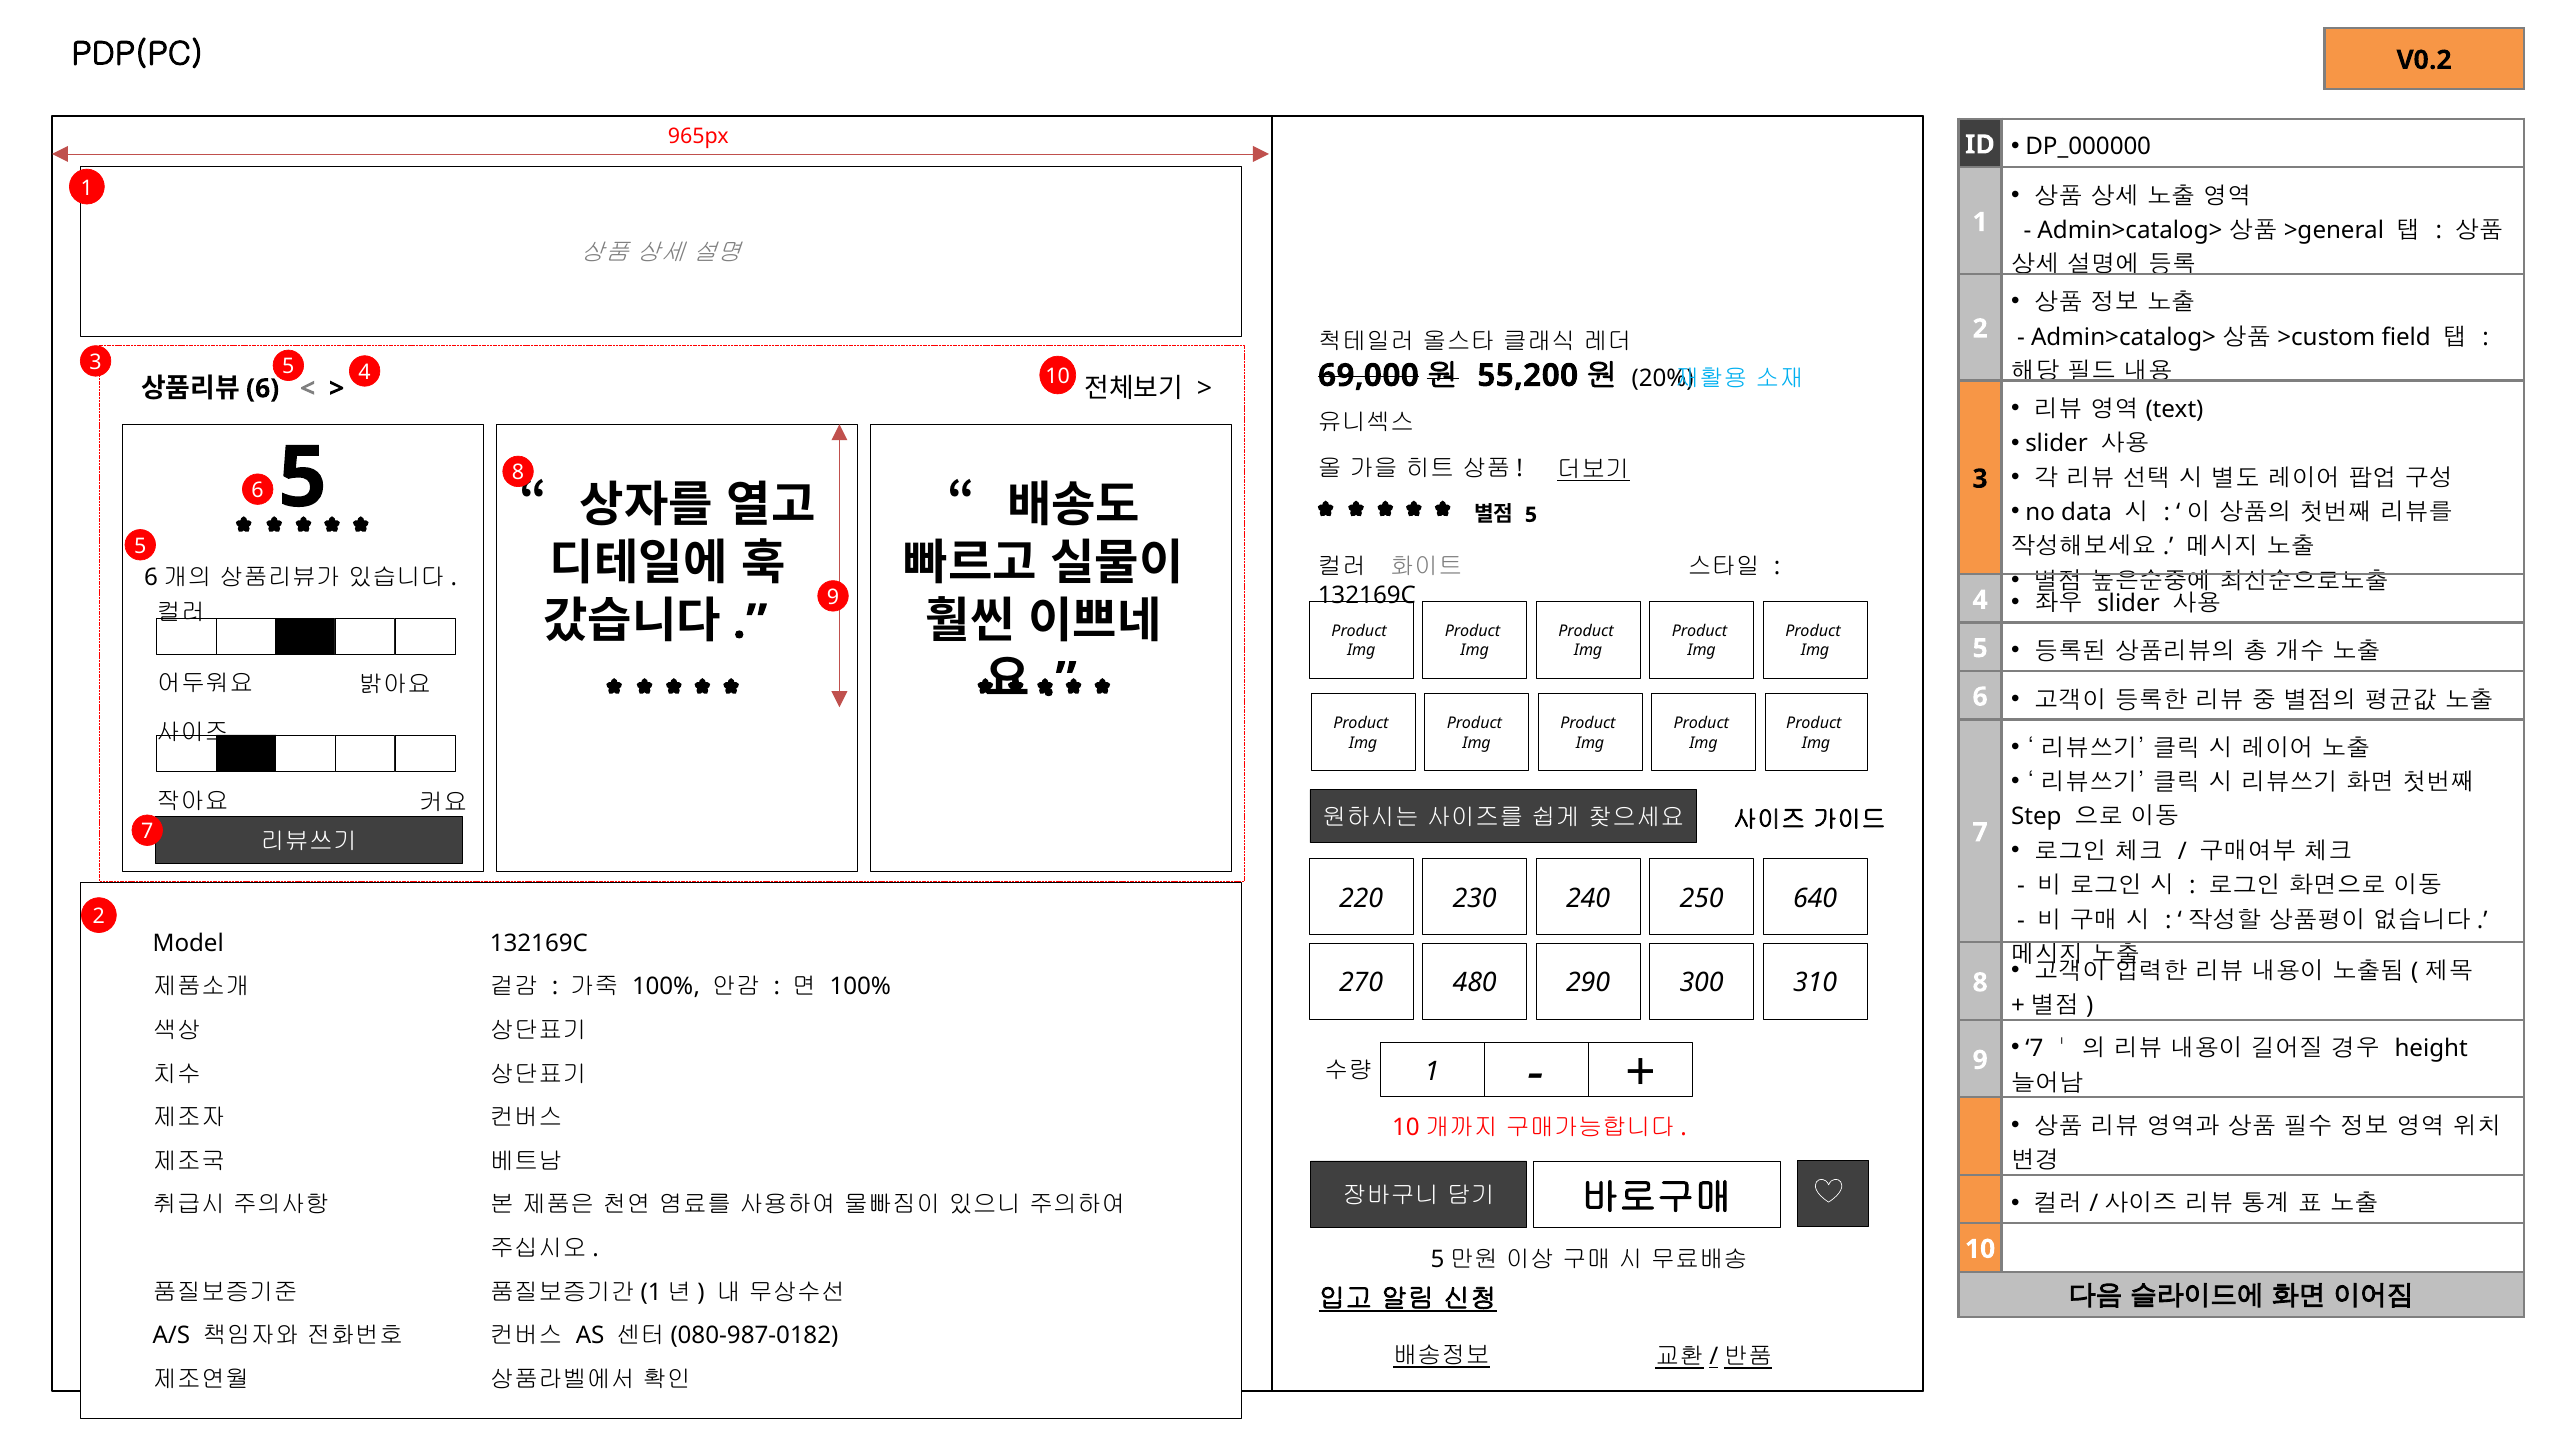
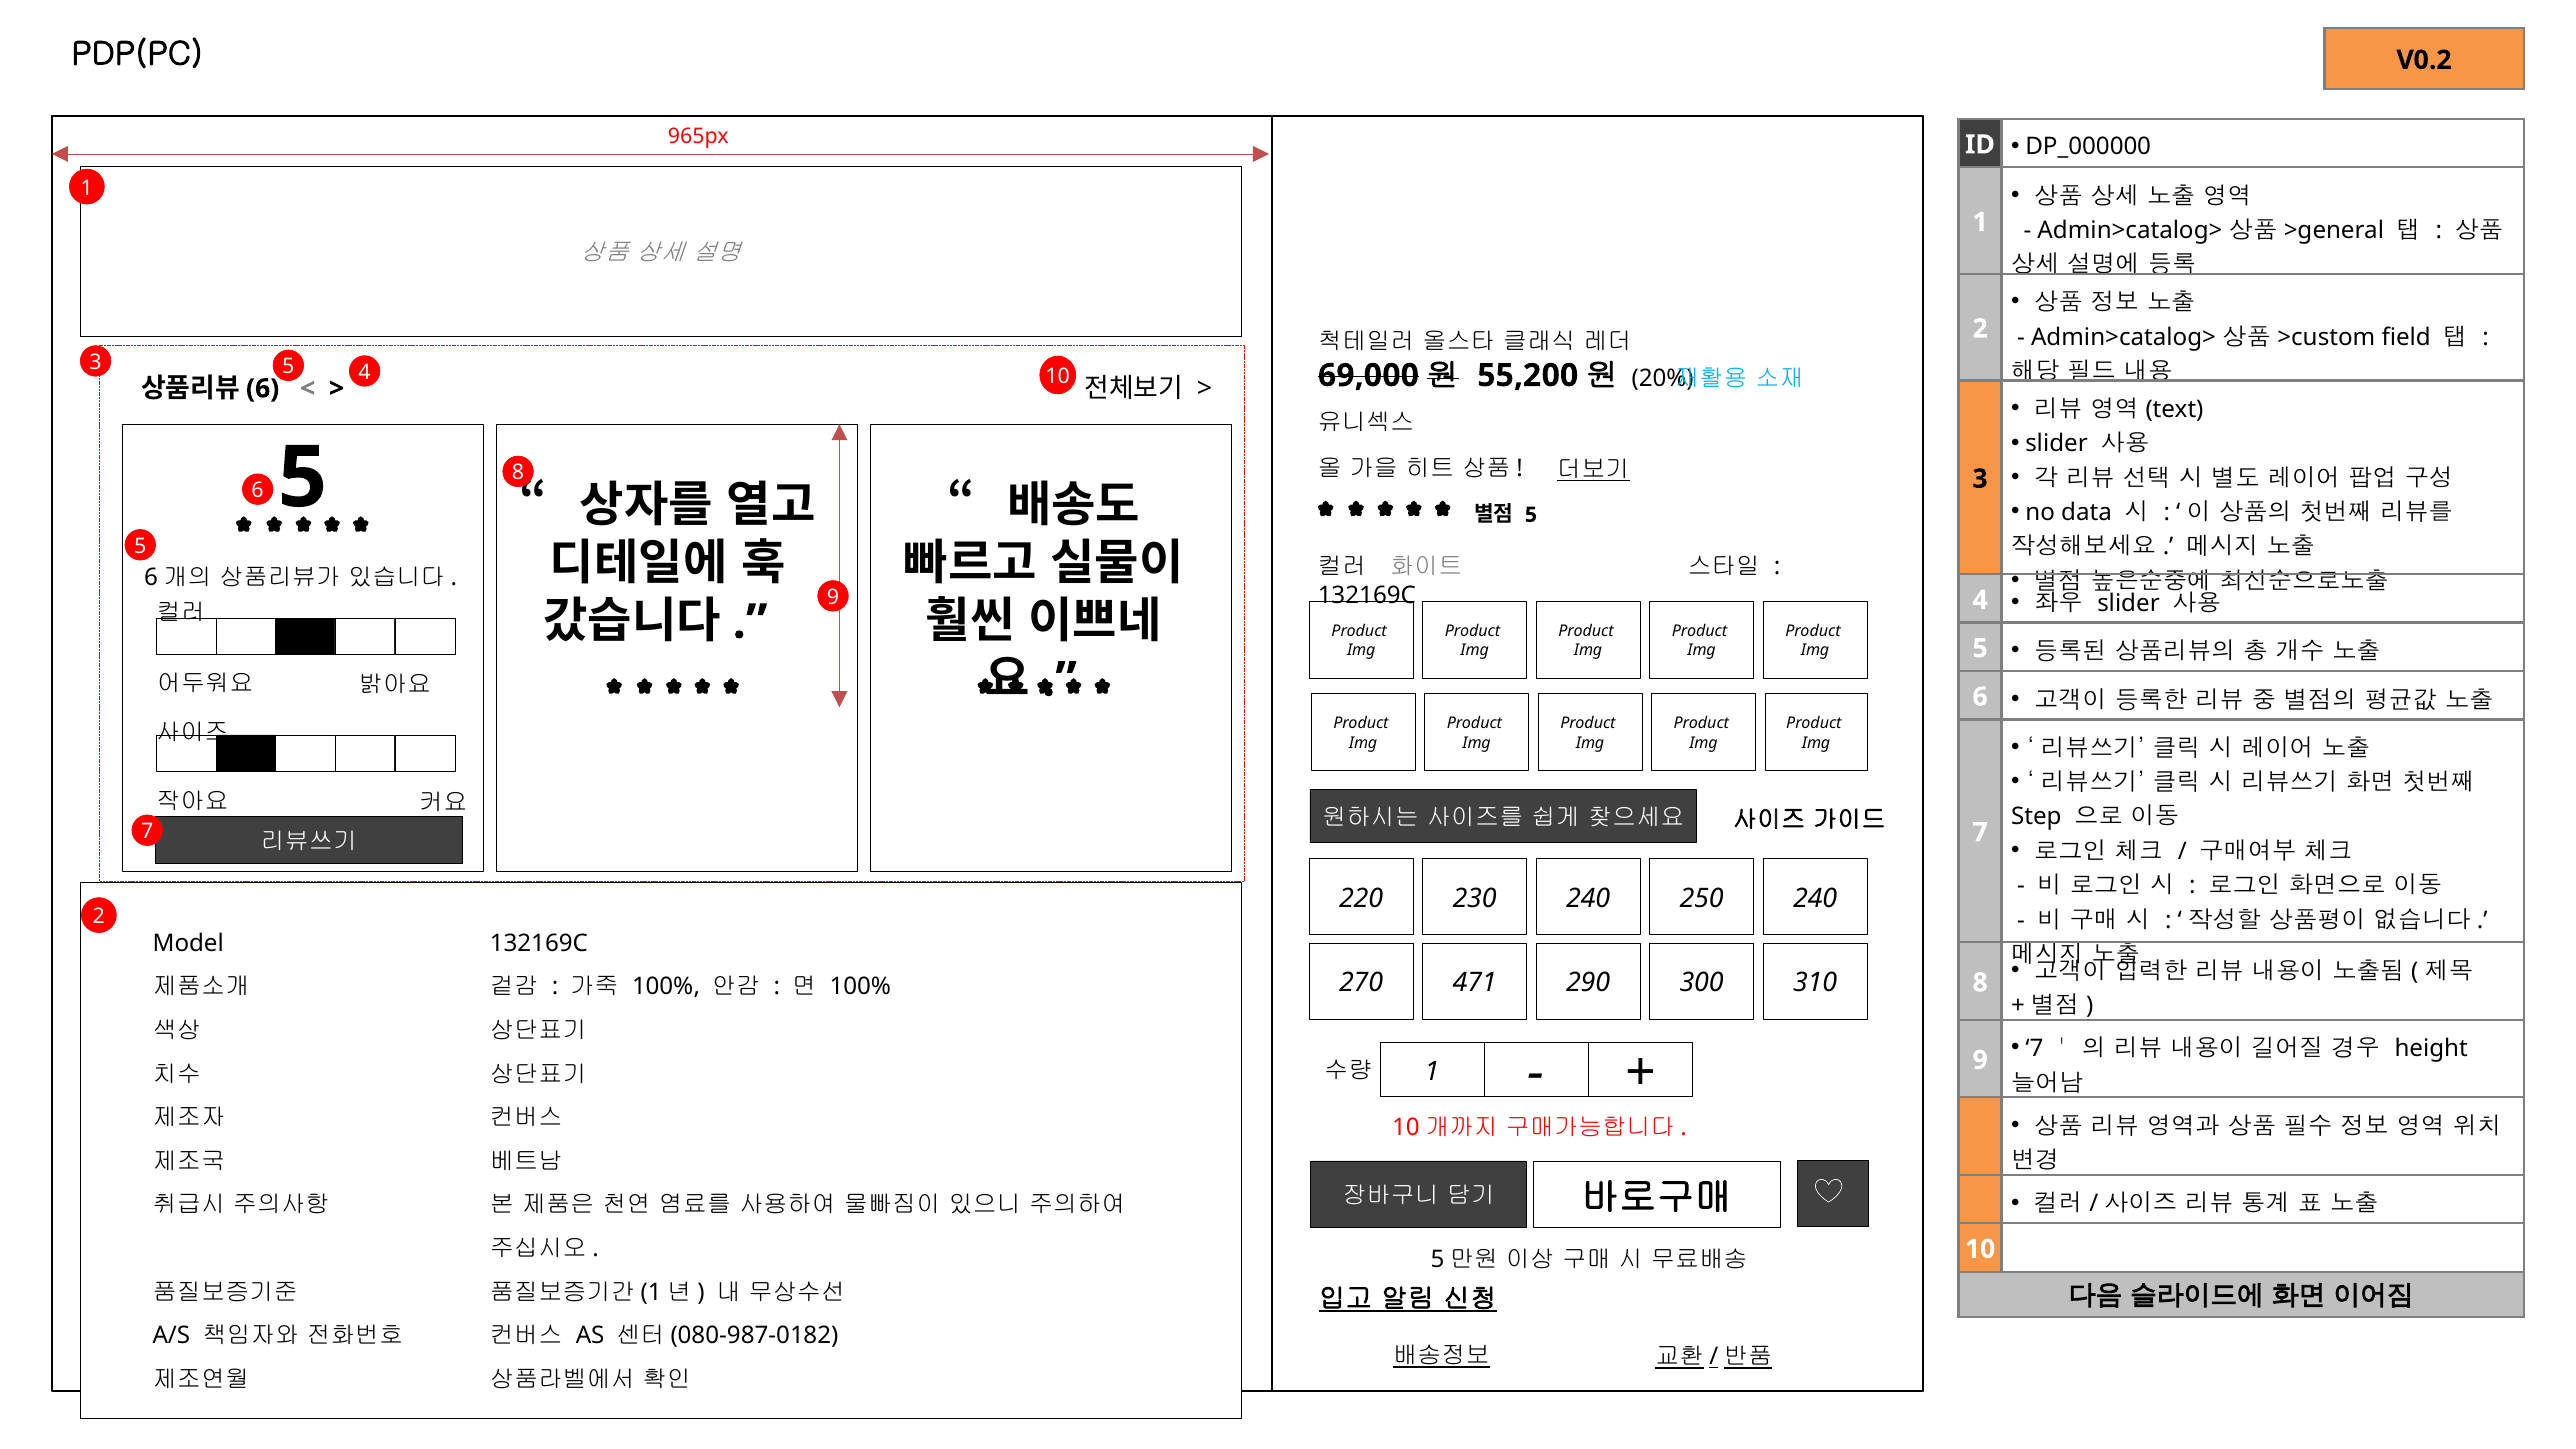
250 640: 640 -> 240 (1815, 899)
480: 480 -> 471 (1475, 983)
